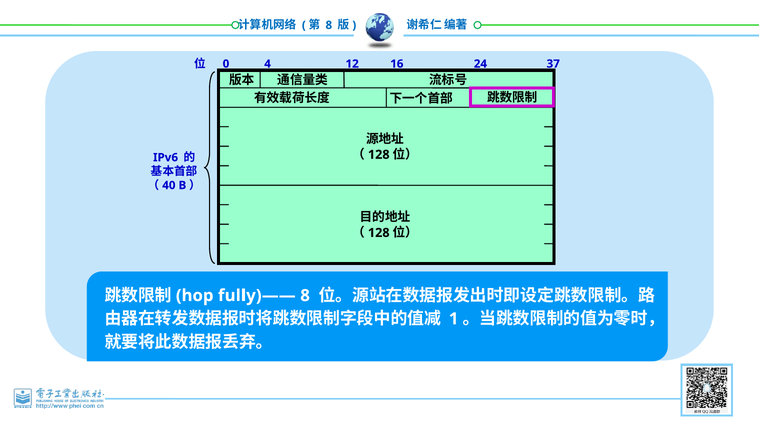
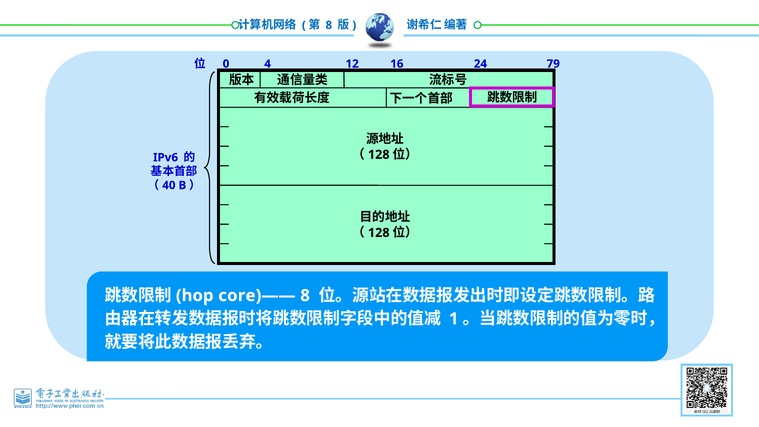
37: 37 -> 79 (553, 64)
fully)——: fully)—— -> core)—— (257, 296)
